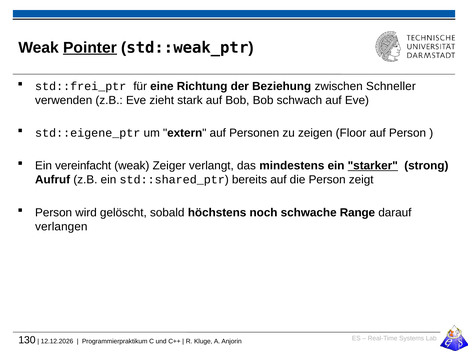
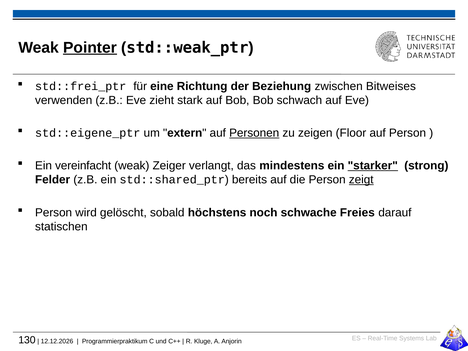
Schneller: Schneller -> Bitweises (391, 86)
Personen underline: none -> present (254, 133)
Aufruf: Aufruf -> Felder (53, 180)
zeigt underline: none -> present (361, 180)
Range: Range -> Freies (357, 213)
verlangen: verlangen -> statischen (61, 227)
